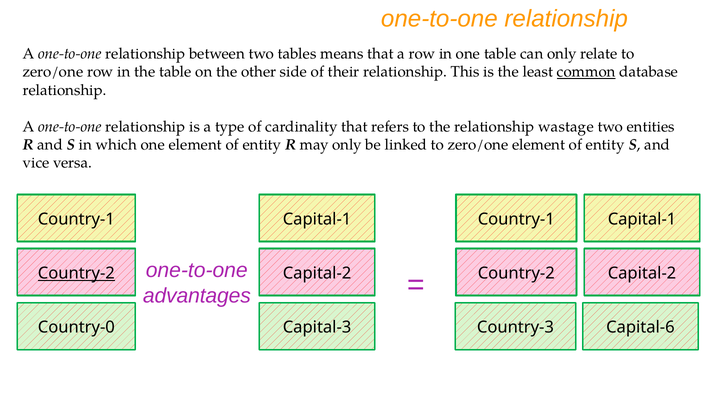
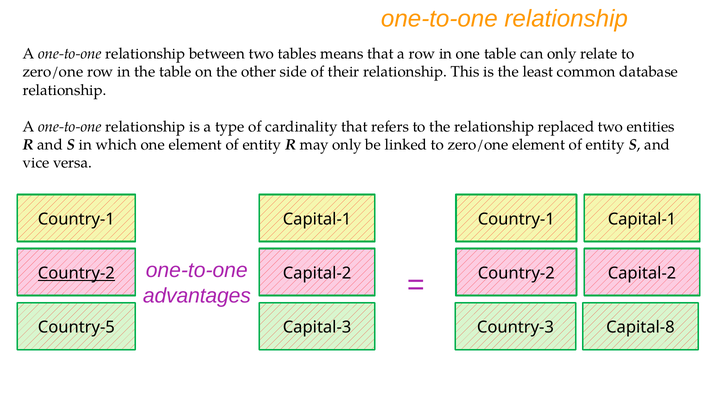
common underline: present -> none (586, 72)
wastage: wastage -> replaced (566, 127)
Country-0: Country-0 -> Country-5 (76, 328)
Capital-6: Capital-6 -> Capital-8 (640, 328)
